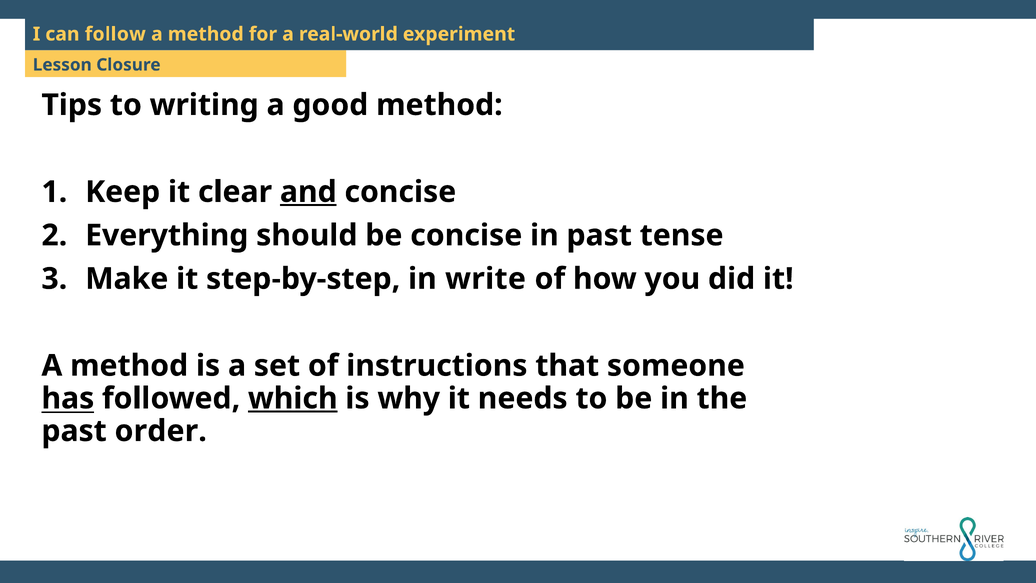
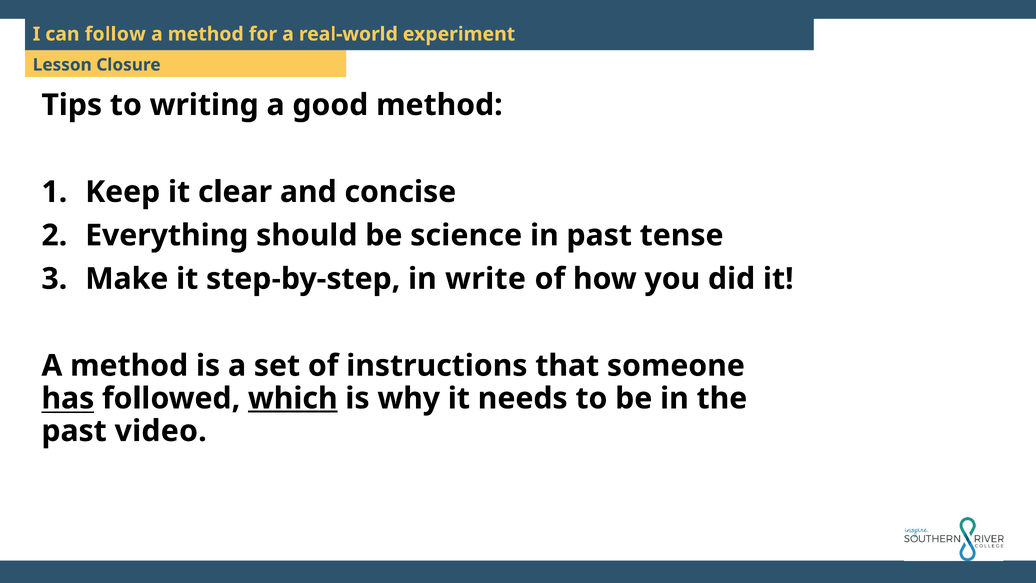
and underline: present -> none (308, 192)
be concise: concise -> science (466, 235)
order: order -> video (161, 431)
